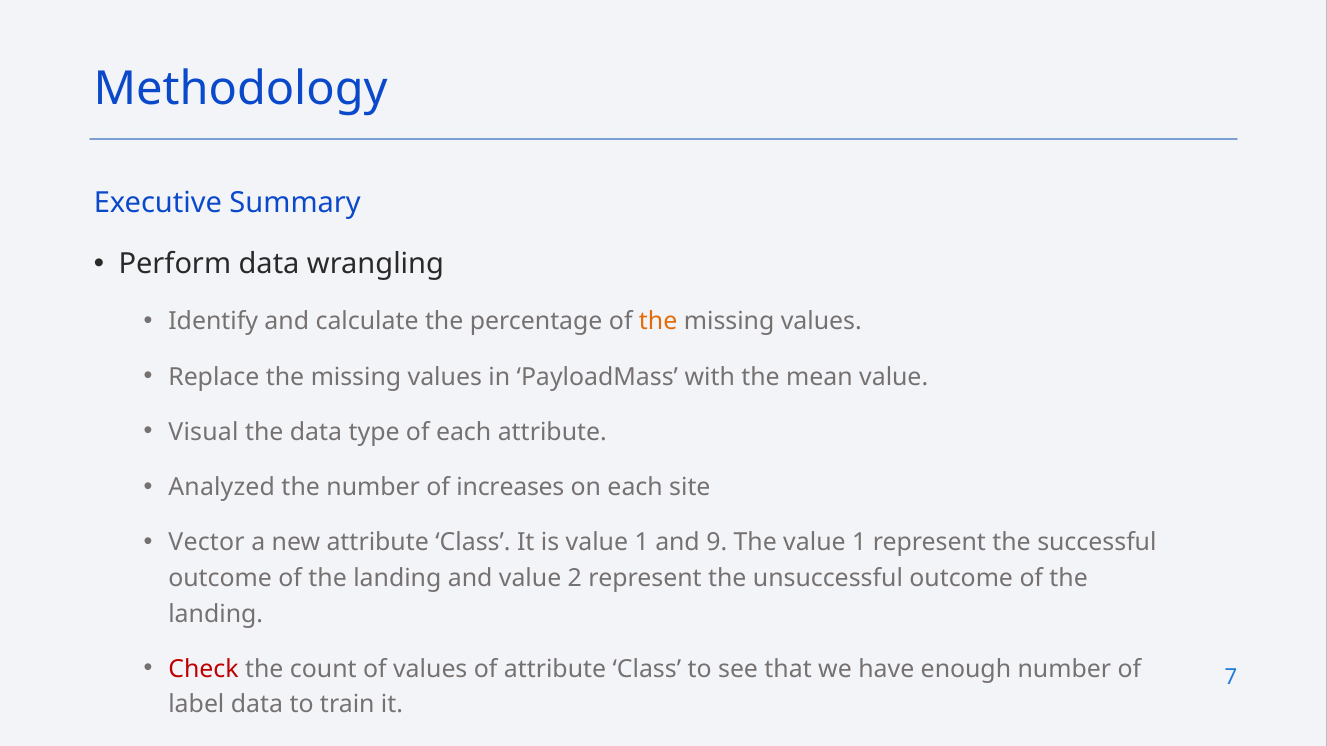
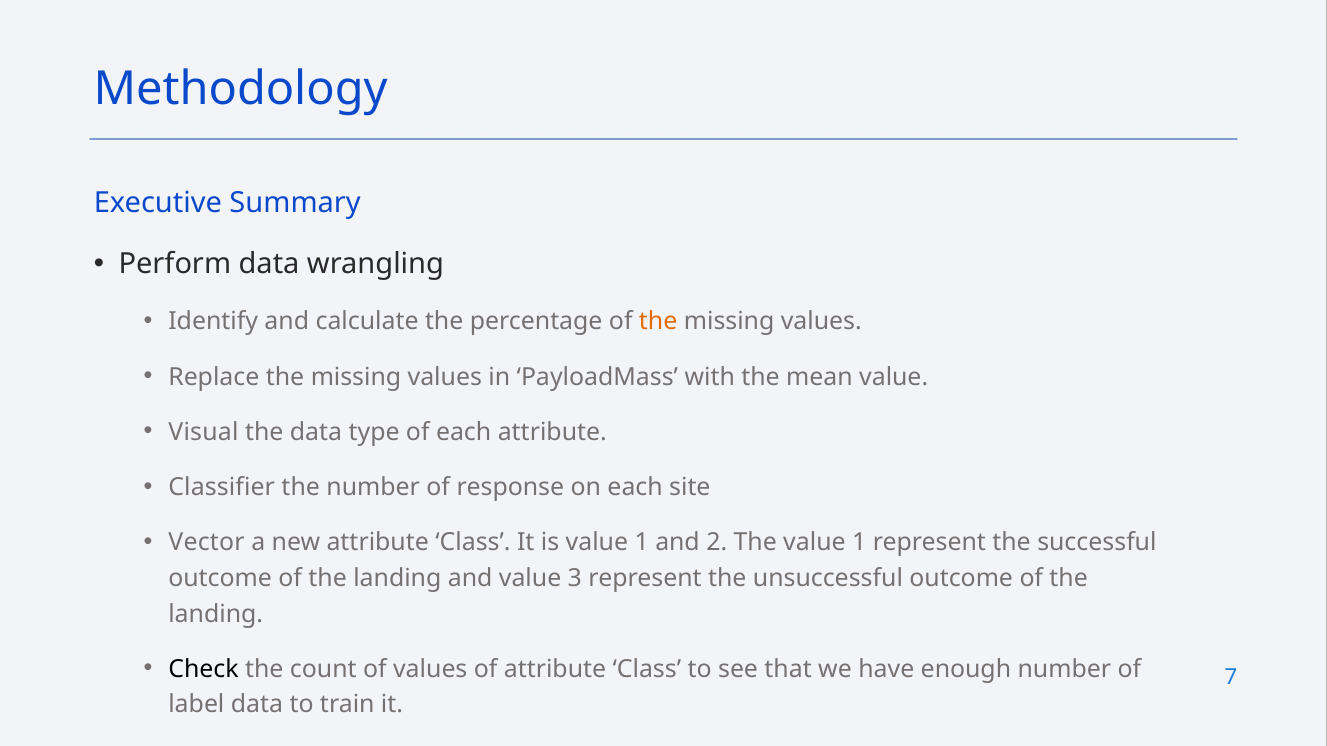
Analyzed: Analyzed -> Classifier (222, 487)
increases: increases -> response (510, 487)
9: 9 -> 2 (717, 543)
2: 2 -> 3 (575, 578)
Check colour: red -> black (204, 669)
